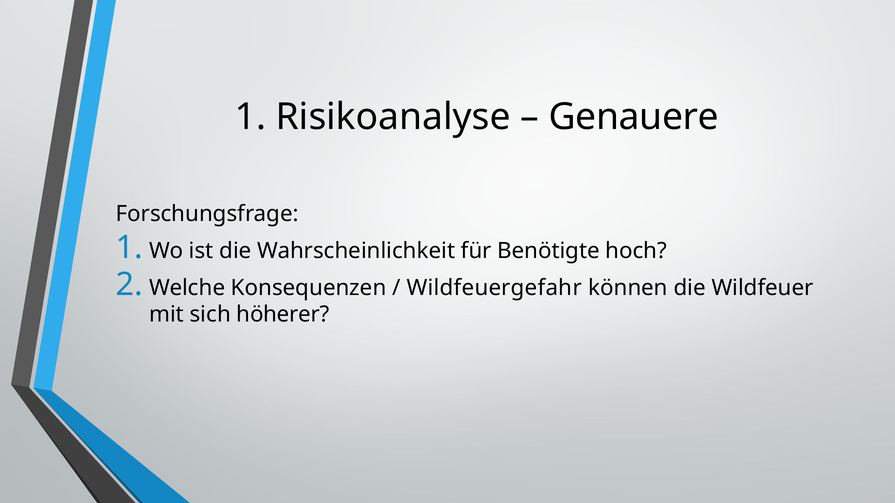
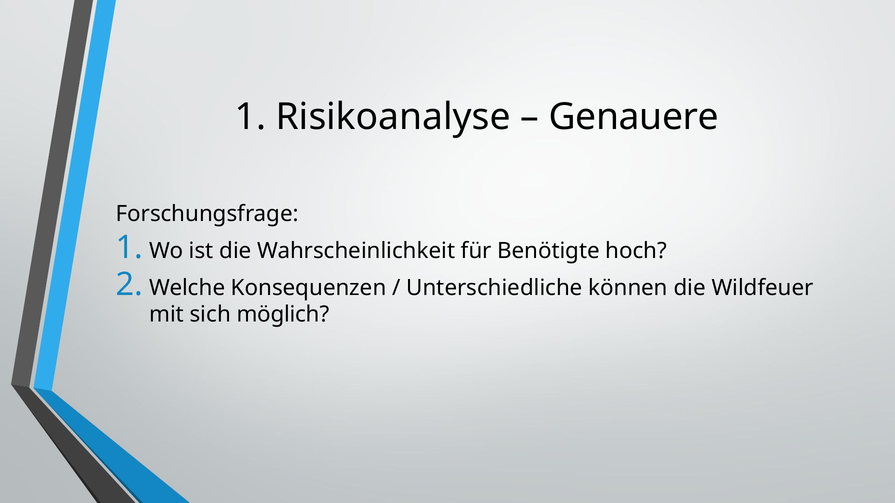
Wildfeuergefahr: Wildfeuergefahr -> Unterschiedliche (494, 288)
höherer: höherer -> möglich (283, 315)
